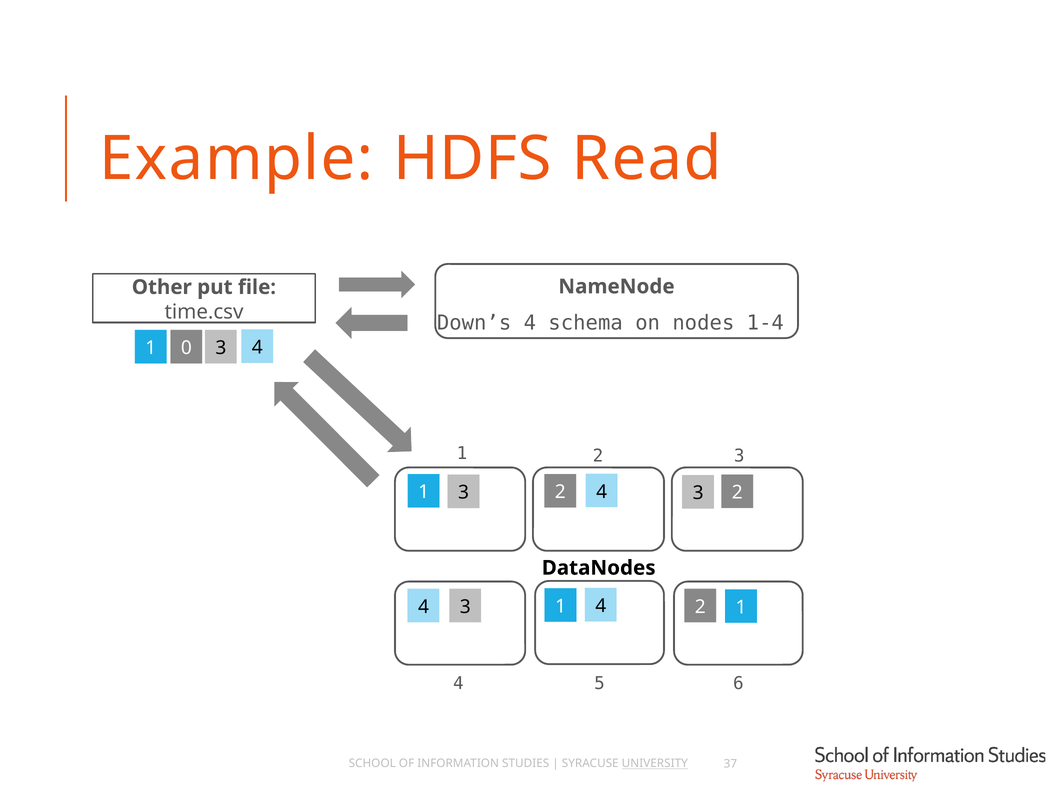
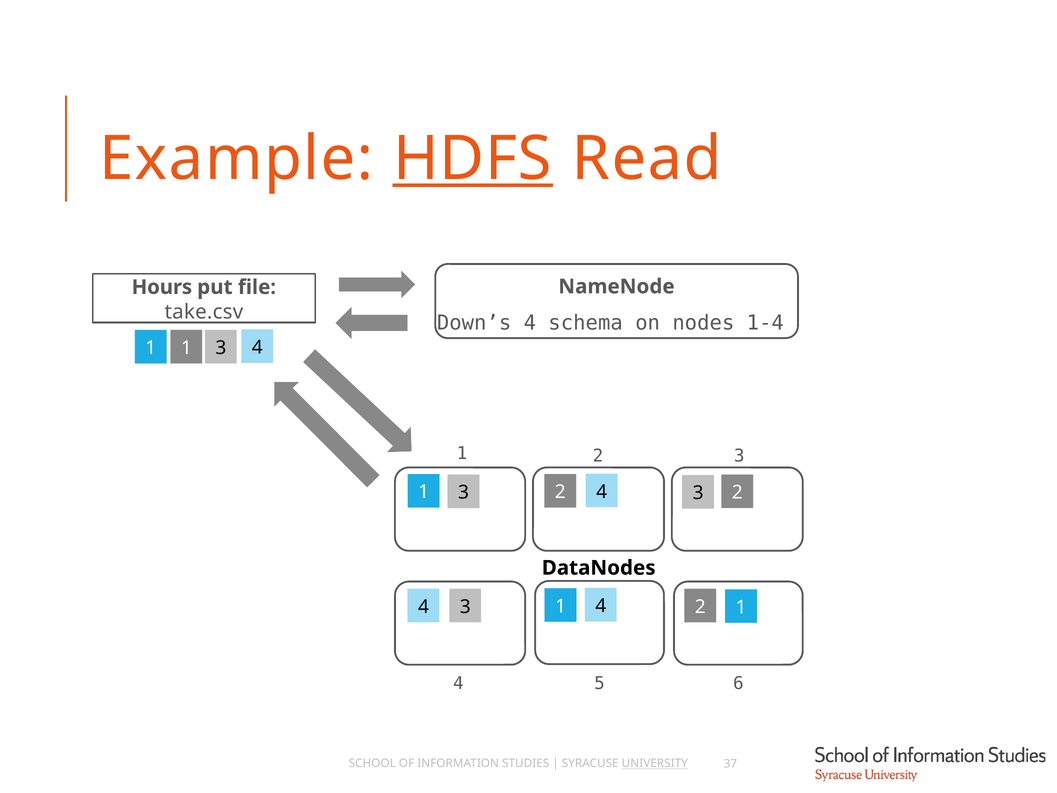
HDFS underline: none -> present (472, 159)
Other: Other -> Hours (162, 287)
time.csv: time.csv -> take.csv (204, 312)
0: 0 -> 1 (186, 348)
